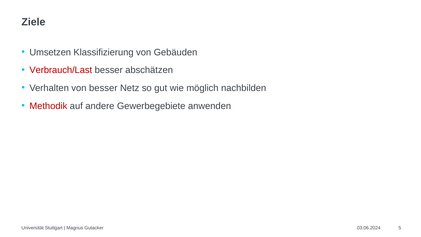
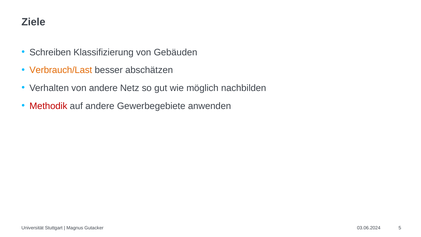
Umsetzen: Umsetzen -> Schreiben (50, 52)
Verbrauch/Last colour: red -> orange (61, 70)
von besser: besser -> andere (103, 88)
